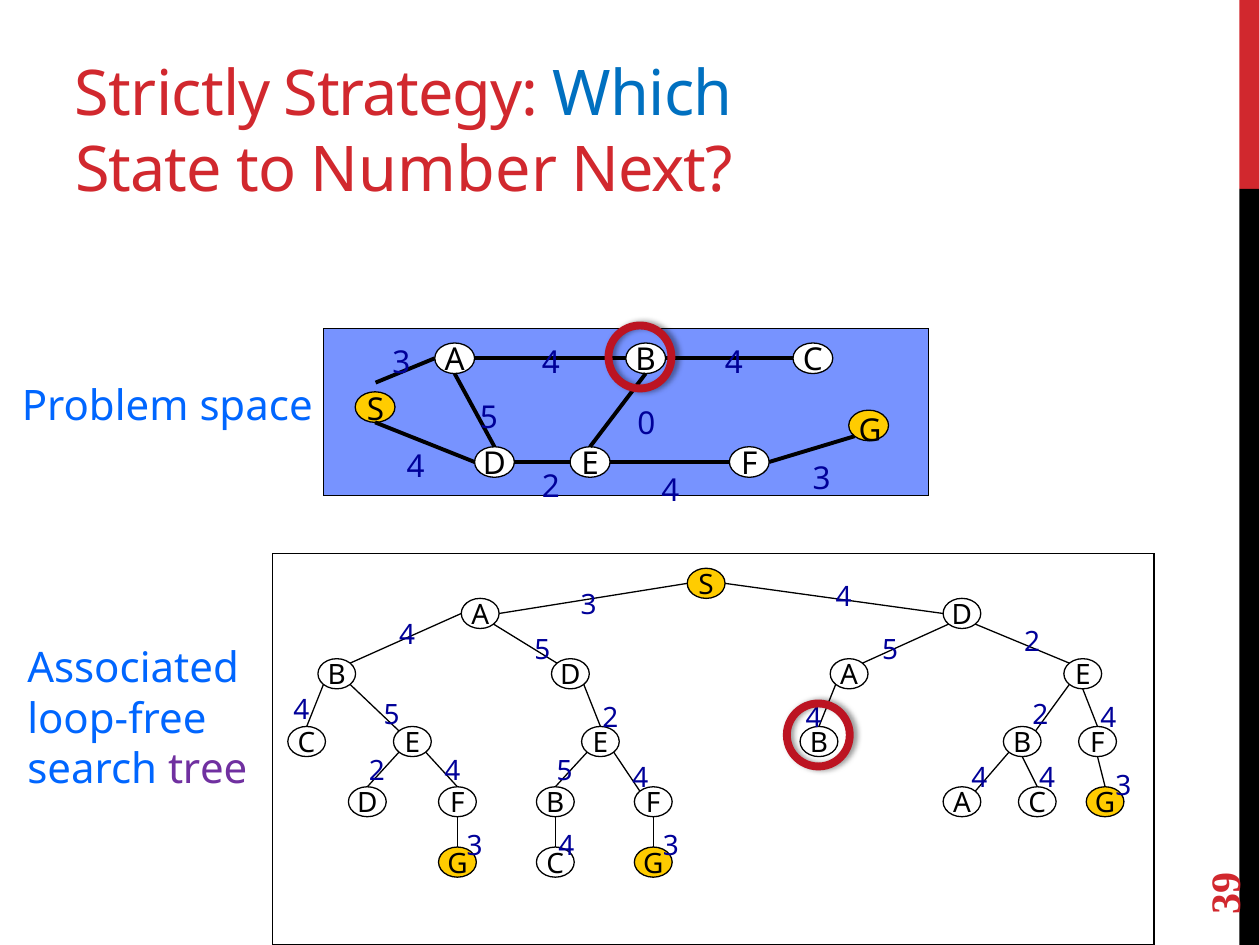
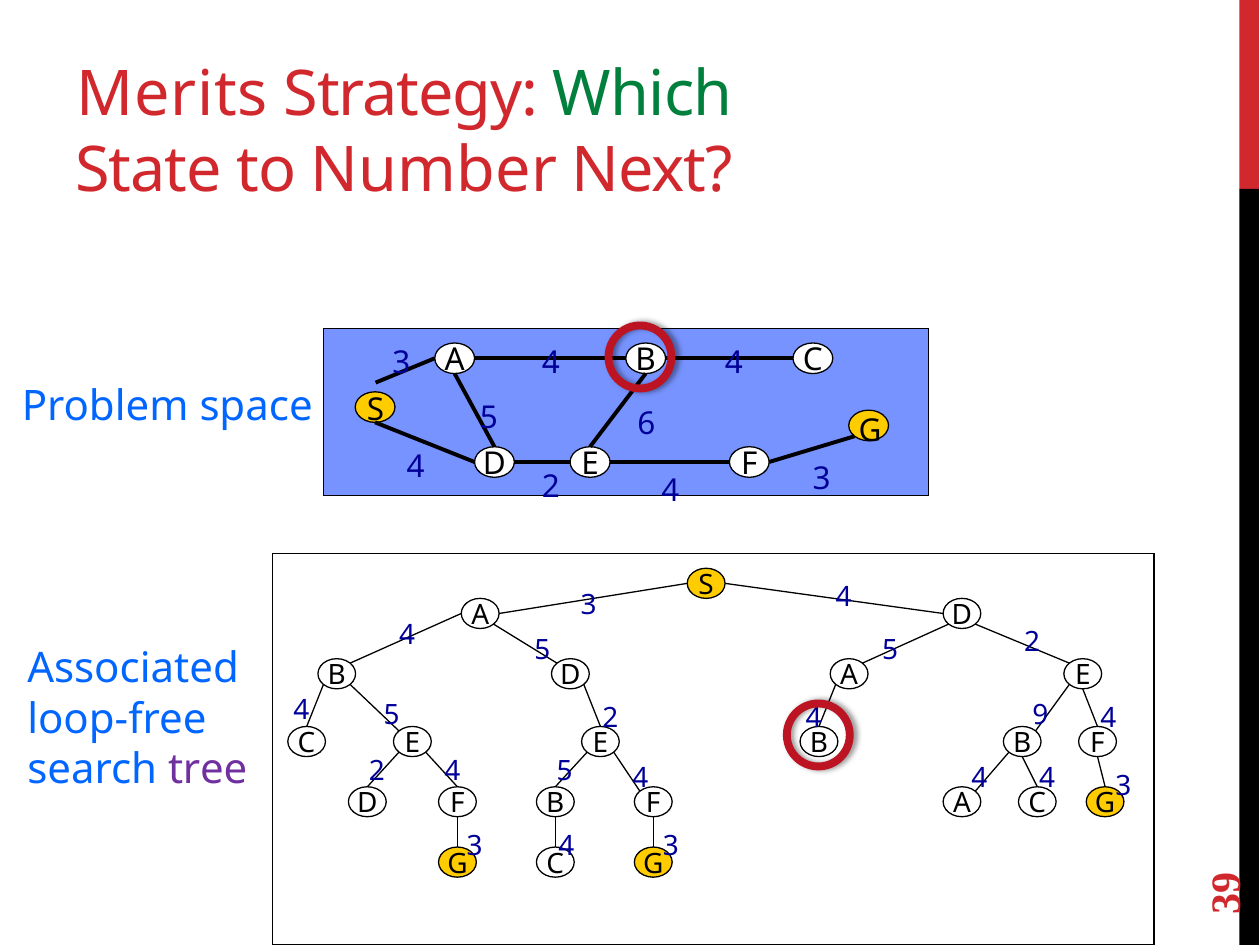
Strictly: Strictly -> Merits (172, 95)
Which colour: blue -> green (642, 95)
0: 0 -> 6 (646, 424)
5 2: 2 -> 9 (1040, 714)
